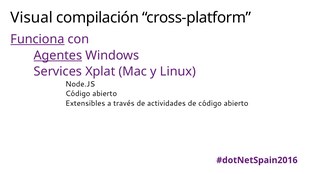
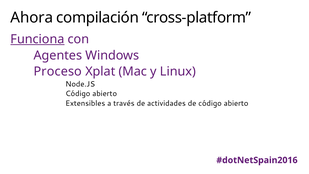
Visual: Visual -> Ahora (32, 18)
Agentes underline: present -> none (58, 55)
Services: Services -> Proceso (58, 71)
